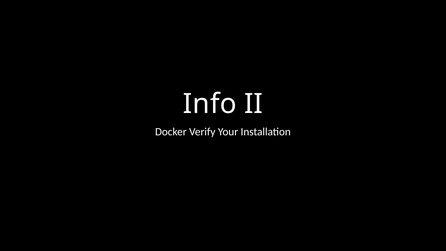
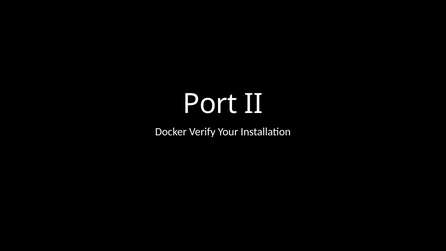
Info: Info -> Port (210, 104)
